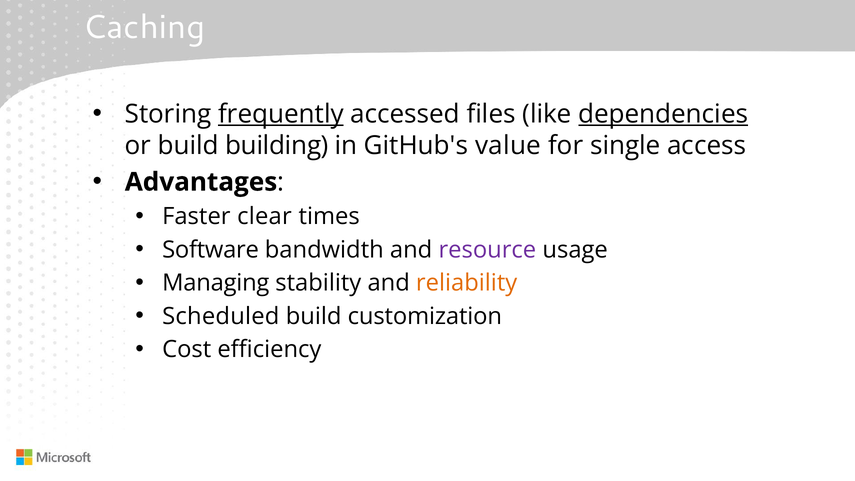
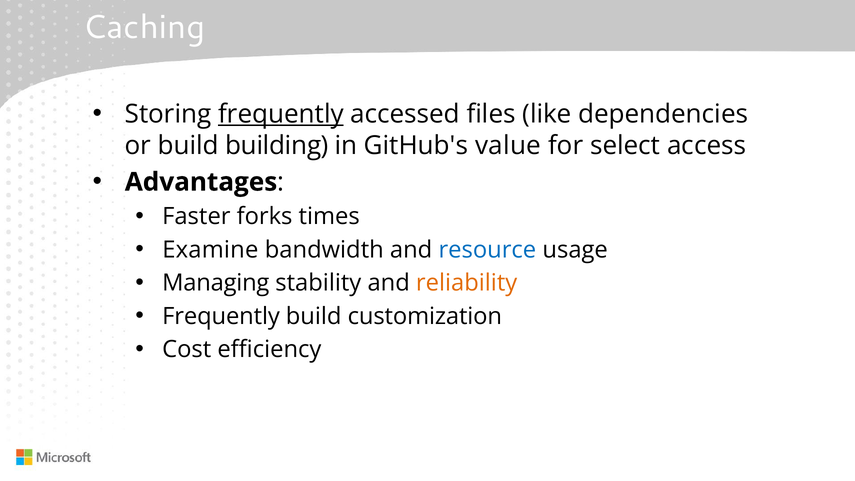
dependencies underline: present -> none (663, 114)
single: single -> select (625, 145)
clear: clear -> forks (265, 217)
Software: Software -> Examine (210, 250)
resource colour: purple -> blue (487, 250)
Scheduled: Scheduled -> Frequently (221, 316)
